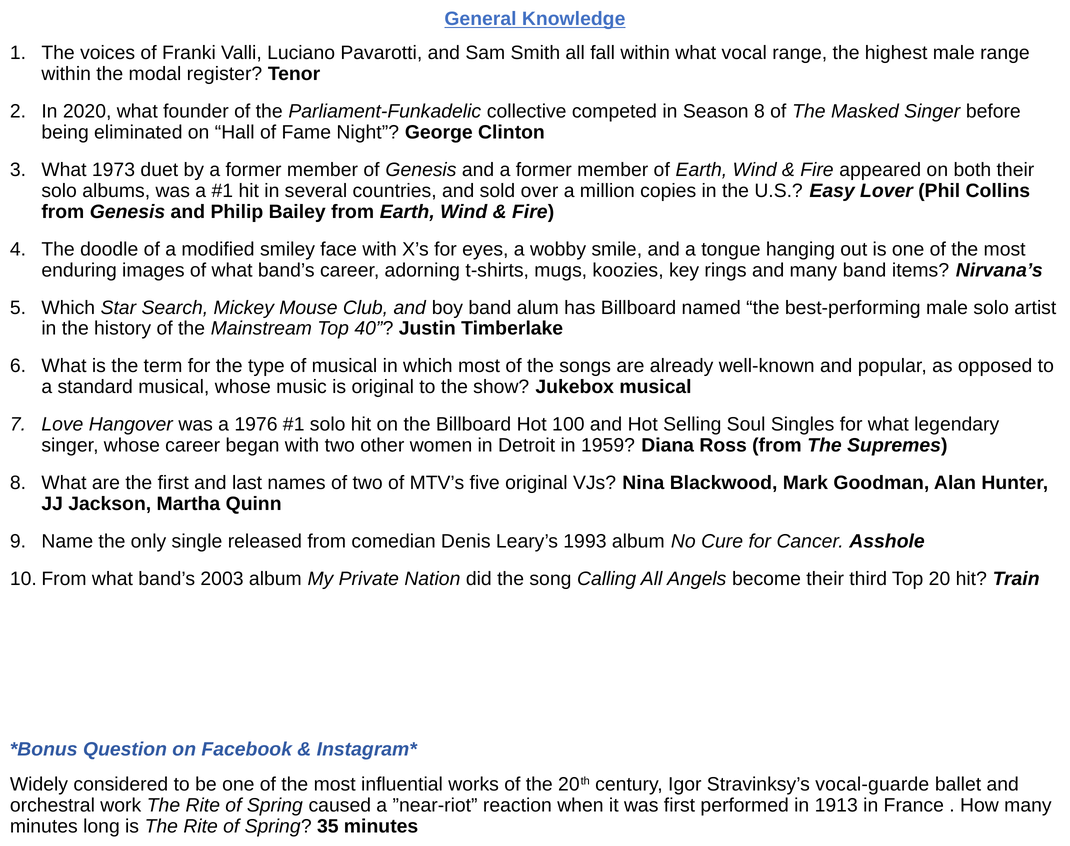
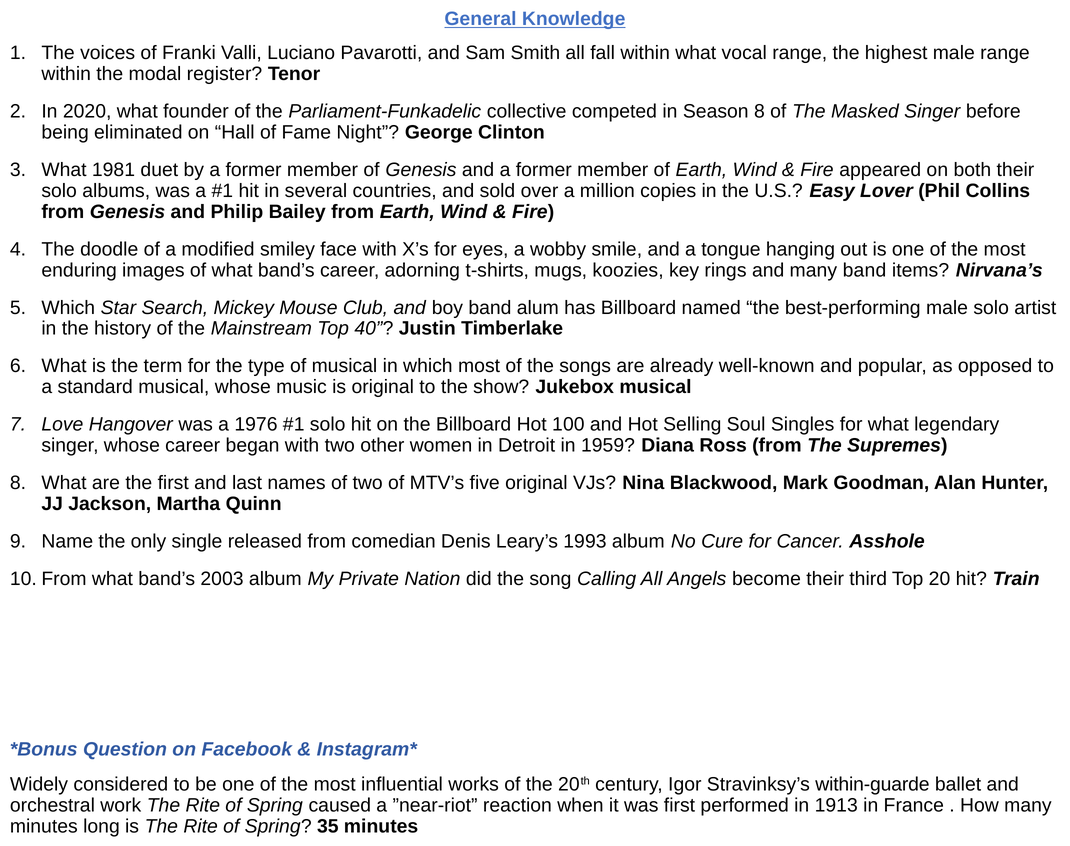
1973: 1973 -> 1981 (113, 170)
vocal-guarde: vocal-guarde -> within-guarde (872, 784)
